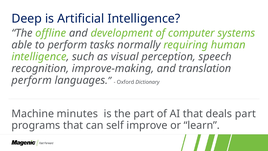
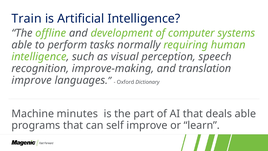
Deep: Deep -> Train (27, 19)
perform: perform -> improve (32, 80)
deals part: part -> able (245, 114)
